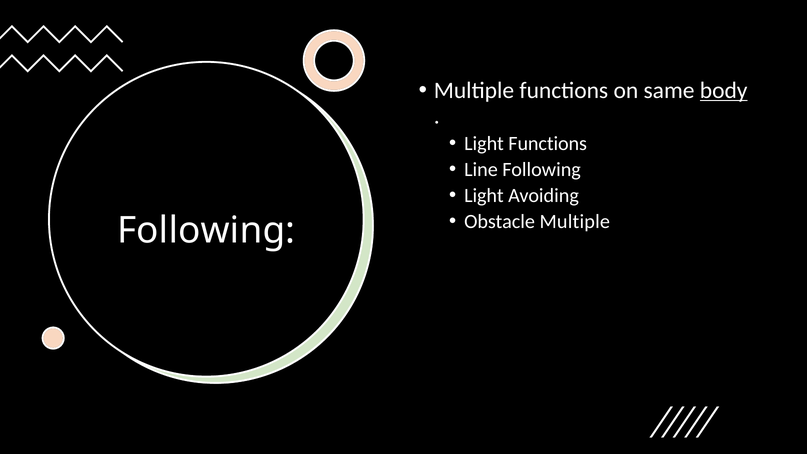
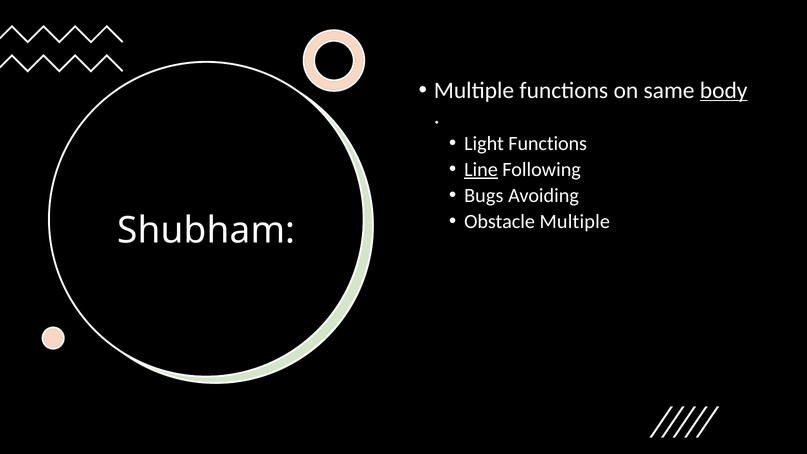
Line underline: none -> present (481, 170)
Light: Light -> Bugs (484, 196)
Following: Following -> Shubham (206, 230)
